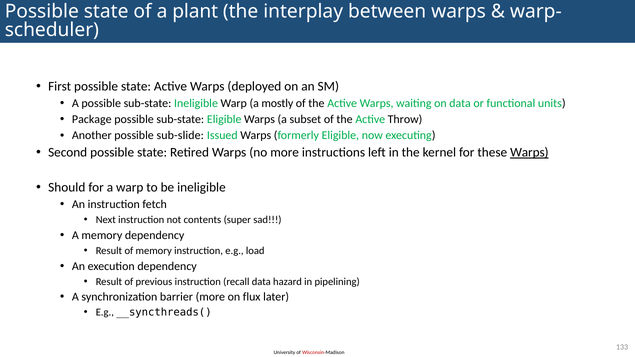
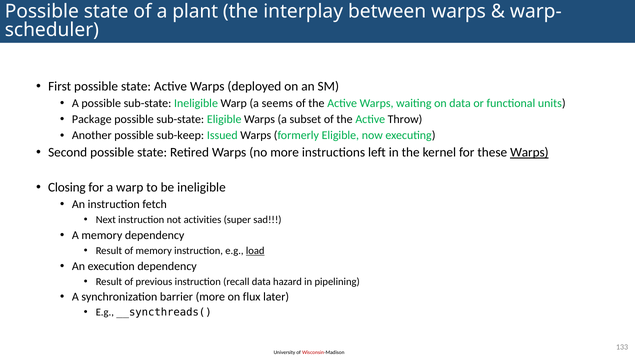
mostly: mostly -> seems (277, 103)
sub-slide: sub-slide -> sub-keep (180, 136)
Should: Should -> Closing (67, 188)
contents: contents -> activities (202, 220)
load underline: none -> present (255, 251)
